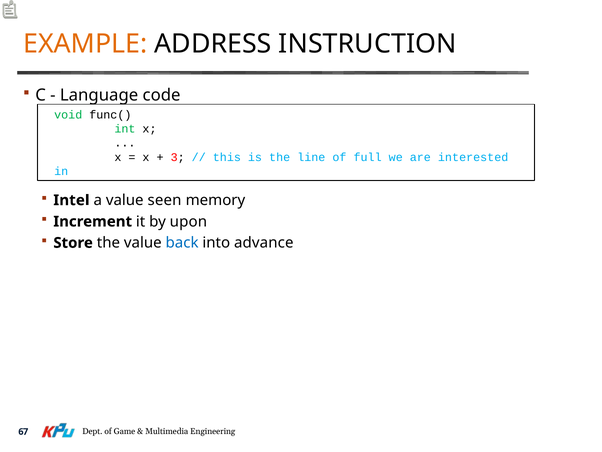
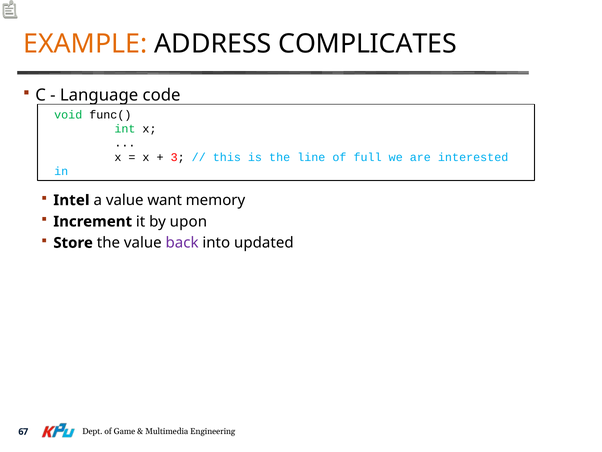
INSTRUCTION: INSTRUCTION -> COMPLICATES (368, 44)
seen: seen -> want (165, 200)
back colour: blue -> purple (182, 243)
advance: advance -> updated (264, 243)
